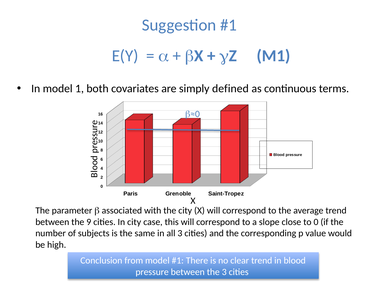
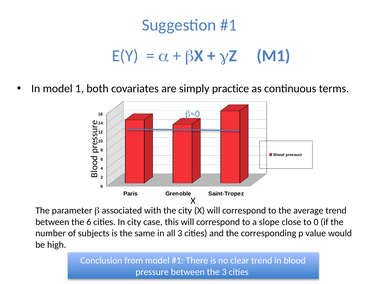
defined: defined -> practice (231, 89)
the 9: 9 -> 6 (89, 222)
